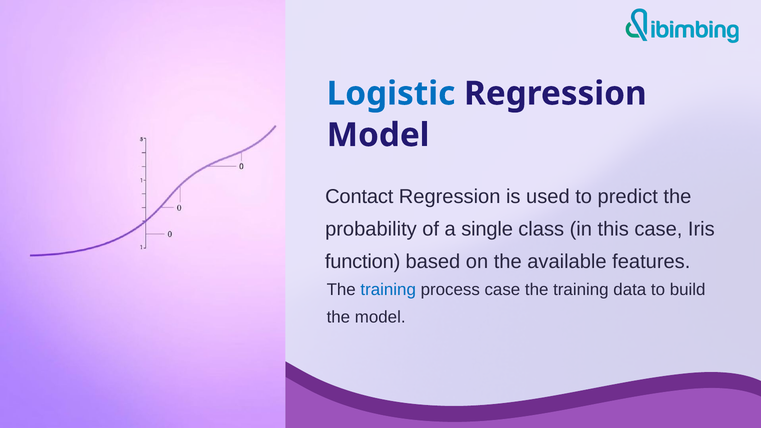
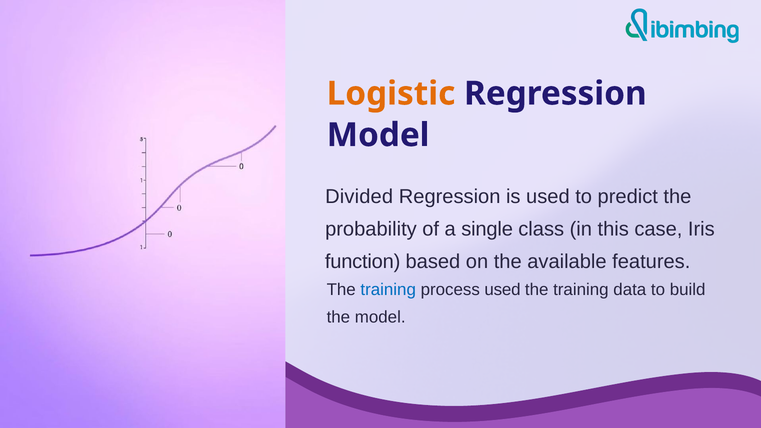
Logistic colour: blue -> orange (391, 94)
Contact: Contact -> Divided (359, 196)
process case: case -> used (502, 290)
